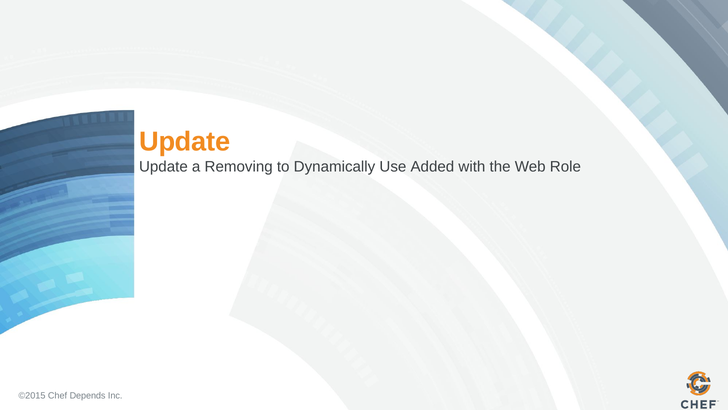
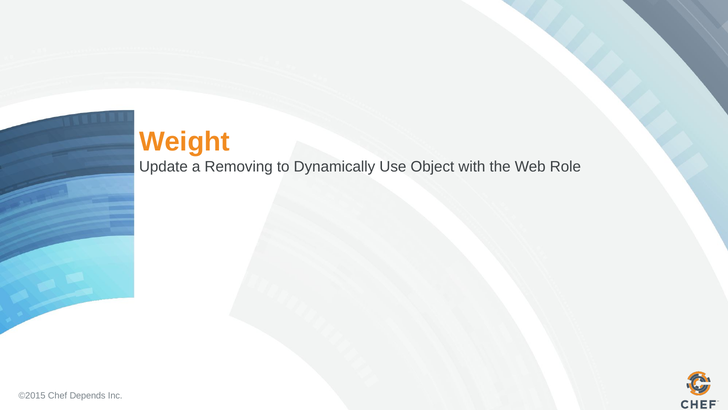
Update: Update -> Weight (185, 142)
Added: Added -> Object (432, 167)
